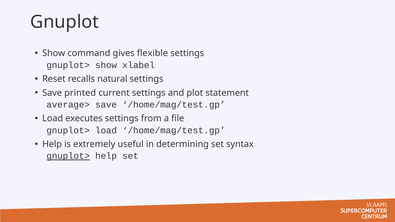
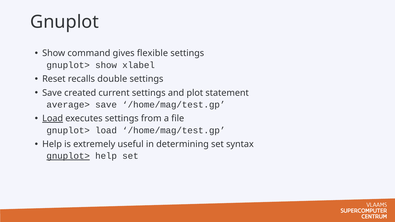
natural: natural -> double (112, 79)
printed: printed -> created (80, 93)
Load underline: none -> present (53, 119)
